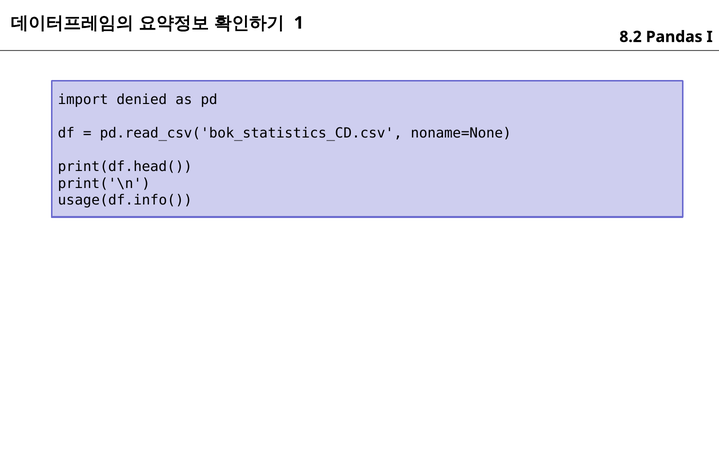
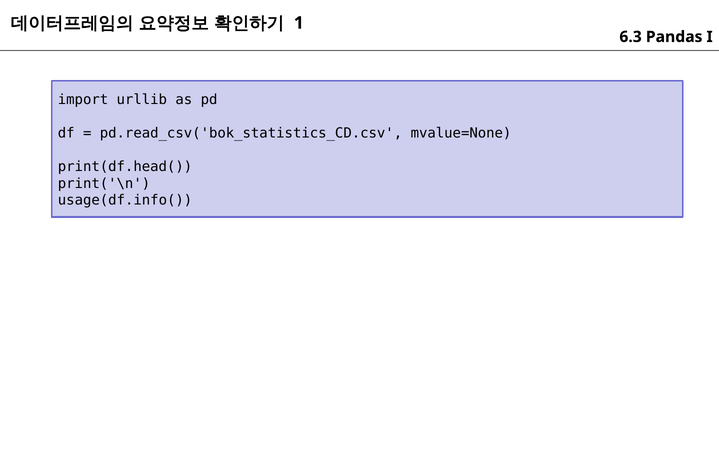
8.2: 8.2 -> 6.3 (631, 37)
denied: denied -> urllib (142, 100)
noname=None: noname=None -> mvalue=None (461, 133)
